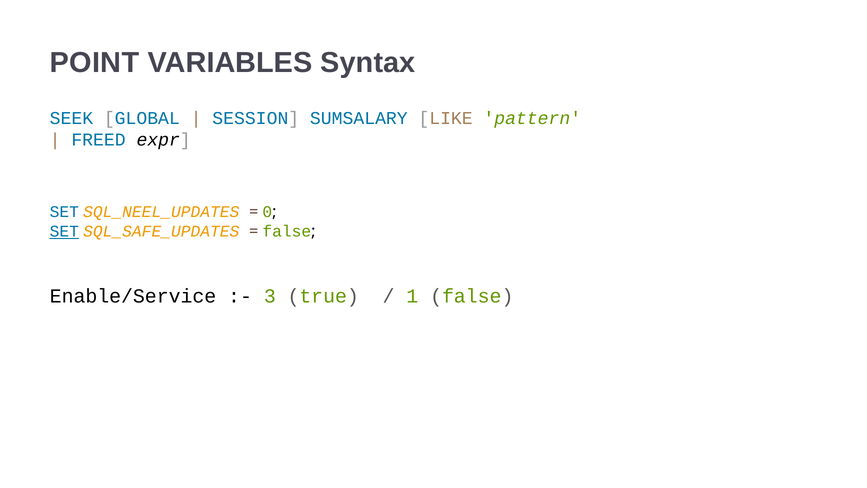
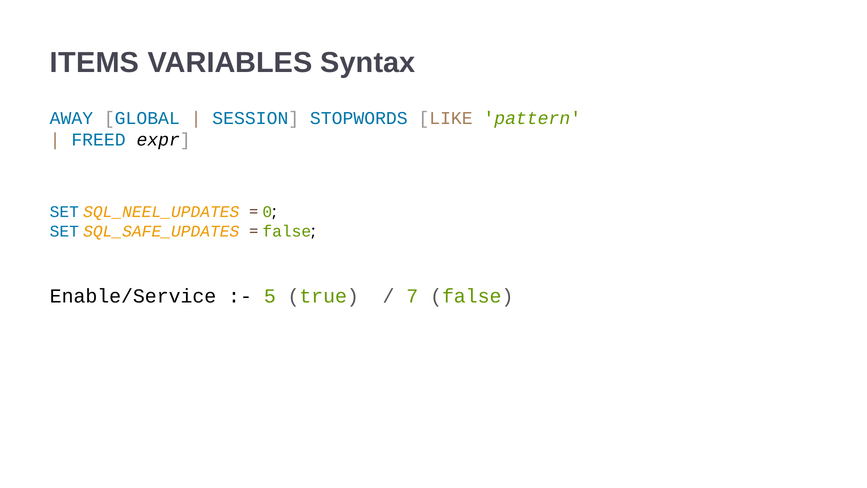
POINT: POINT -> ITEMS (95, 63)
SEEK: SEEK -> AWAY (71, 118)
SUMSALARY: SUMSALARY -> STOPWORDS (359, 118)
SET underline: present -> none (64, 231)
3: 3 -> 5 (270, 296)
1: 1 -> 7 (412, 296)
